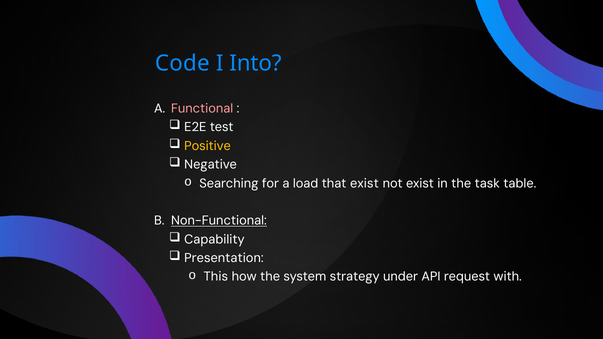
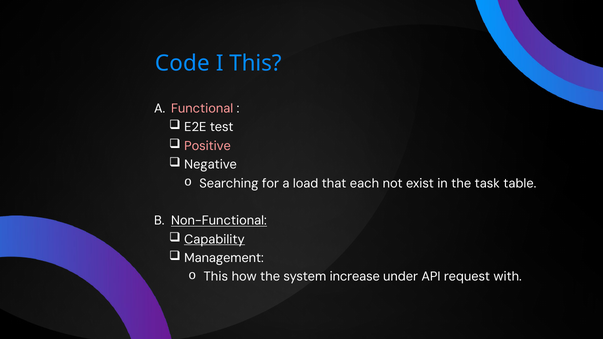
I Into: Into -> This (255, 63)
Positive colour: yellow -> pink (208, 146)
that exist: exist -> each (364, 183)
Capability underline: none -> present (214, 239)
Presentation: Presentation -> Management (224, 258)
strategy: strategy -> increase (355, 277)
